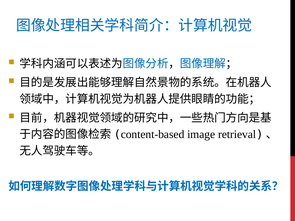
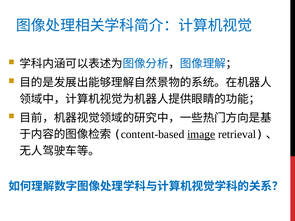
image underline: none -> present (201, 135)
